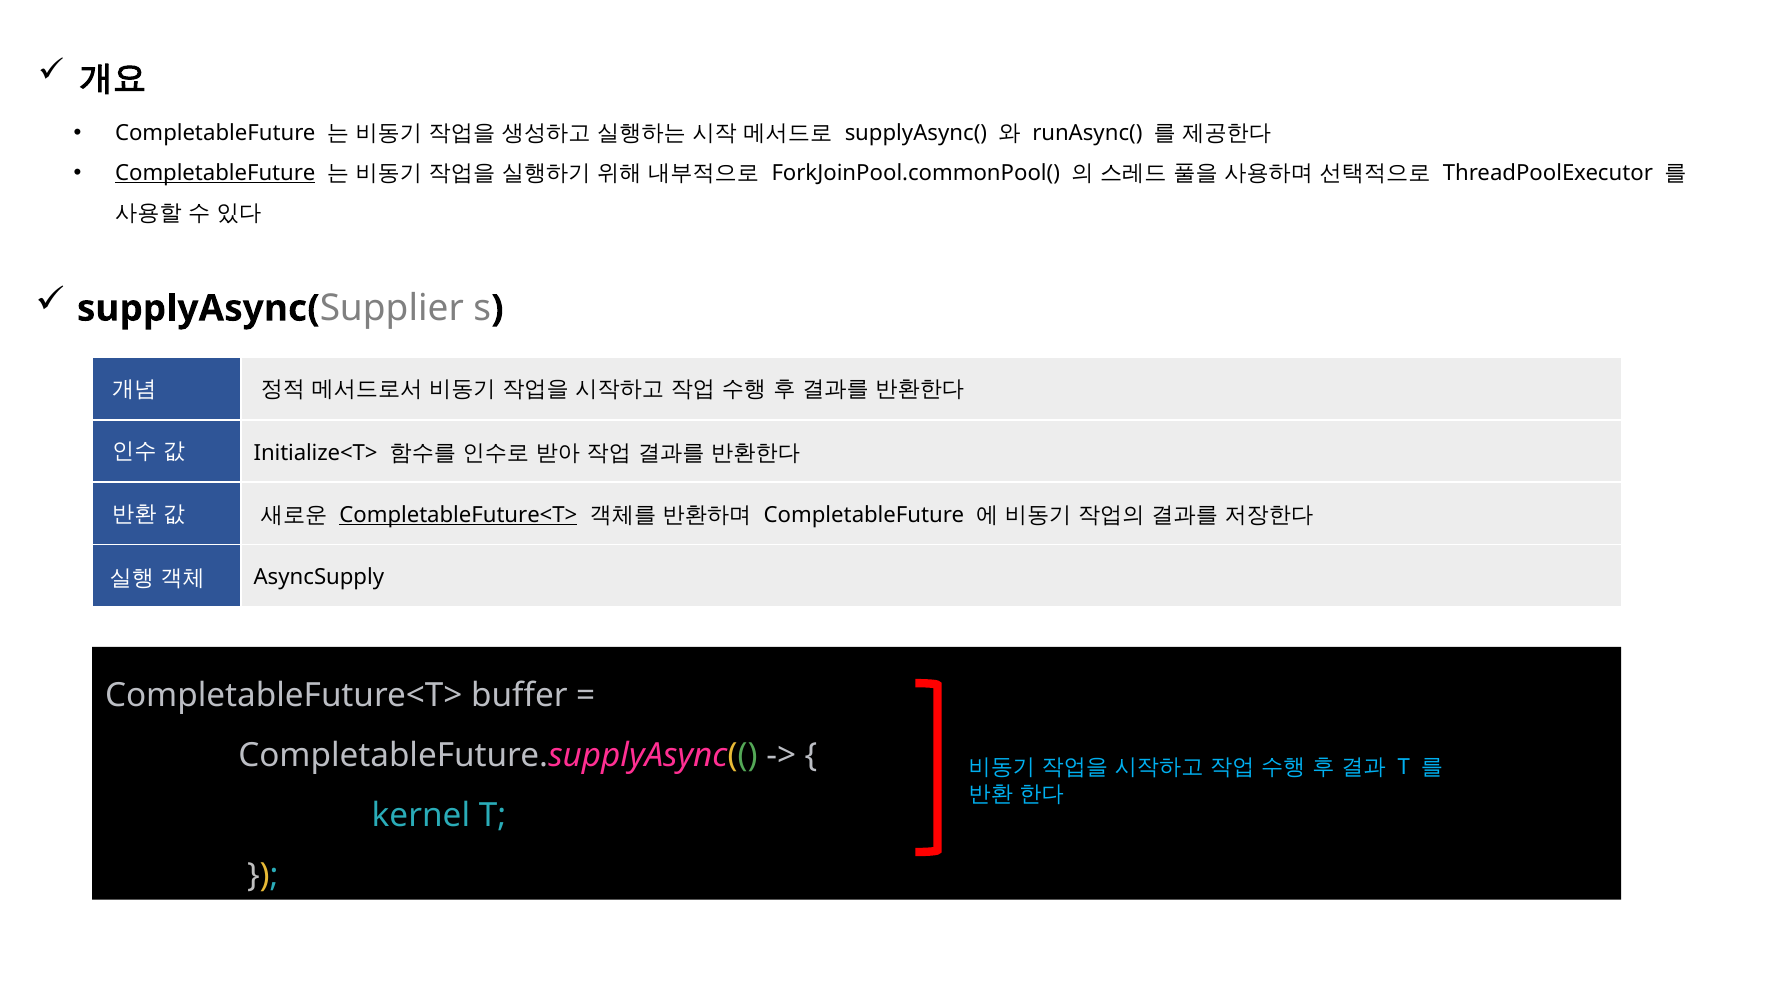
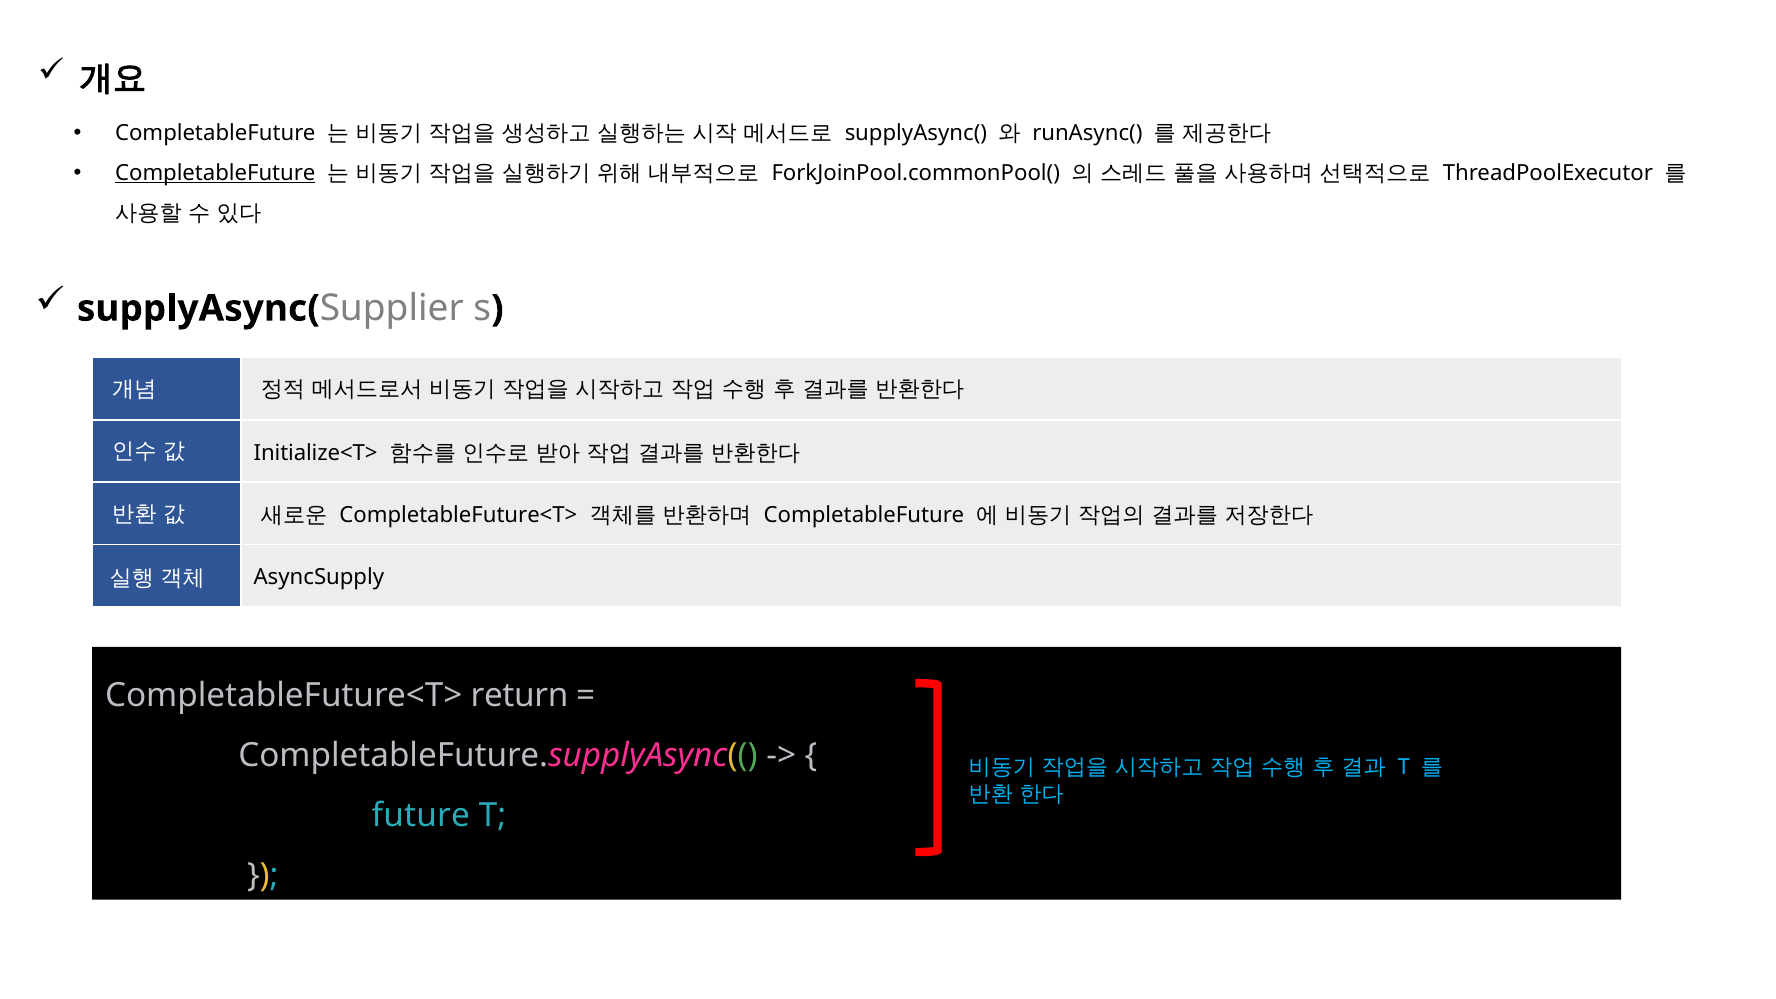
CompletableFuture<T> underline: present -> none (458, 515)
buffer: buffer -> return (520, 696)
kernel: kernel -> future (421, 815)
